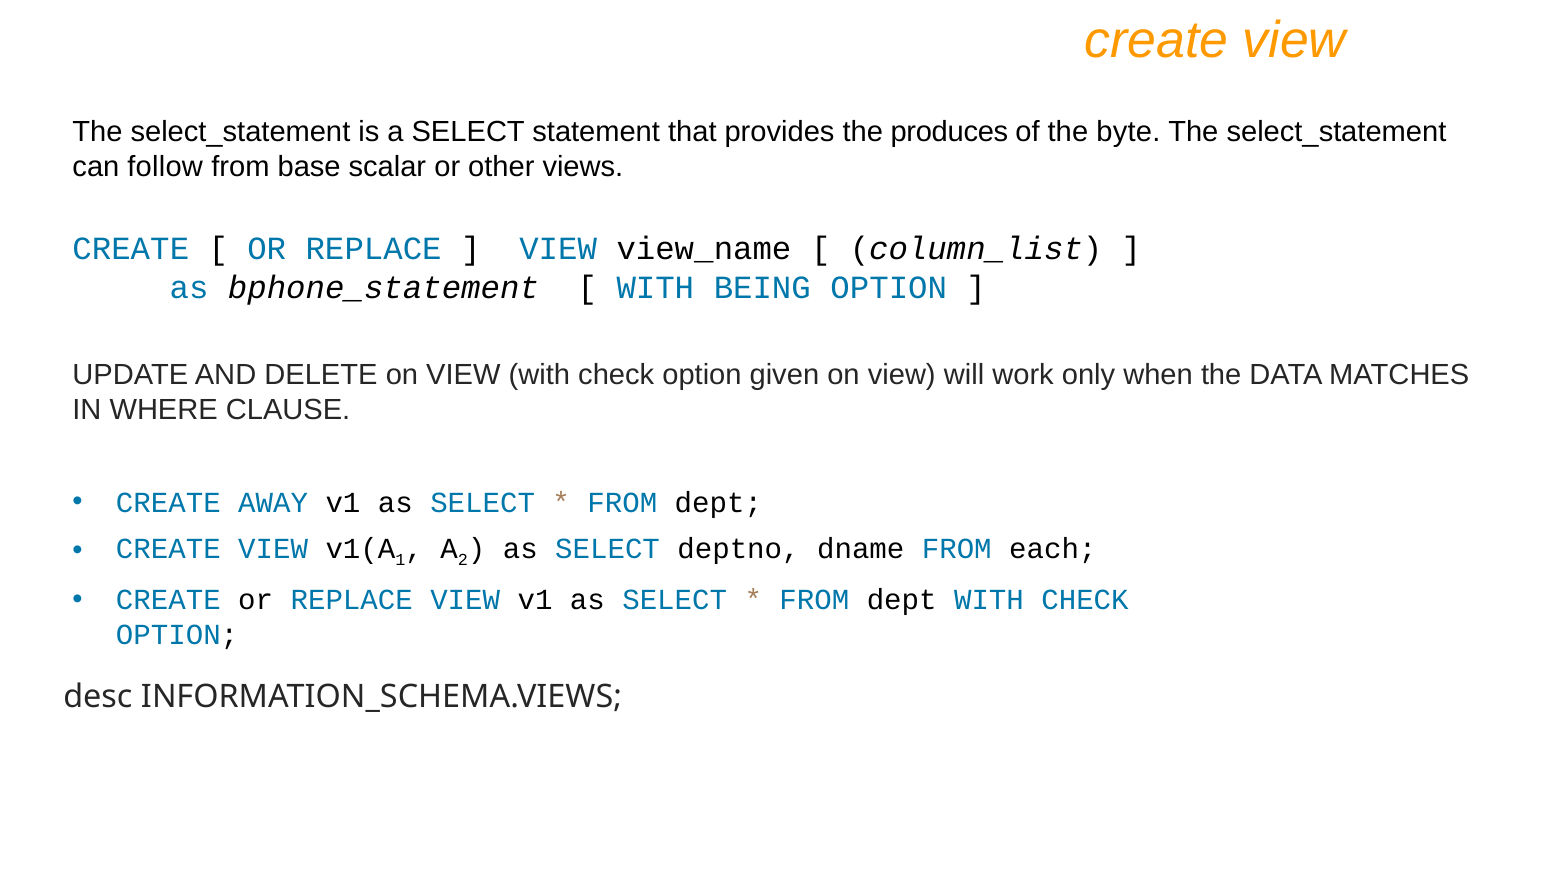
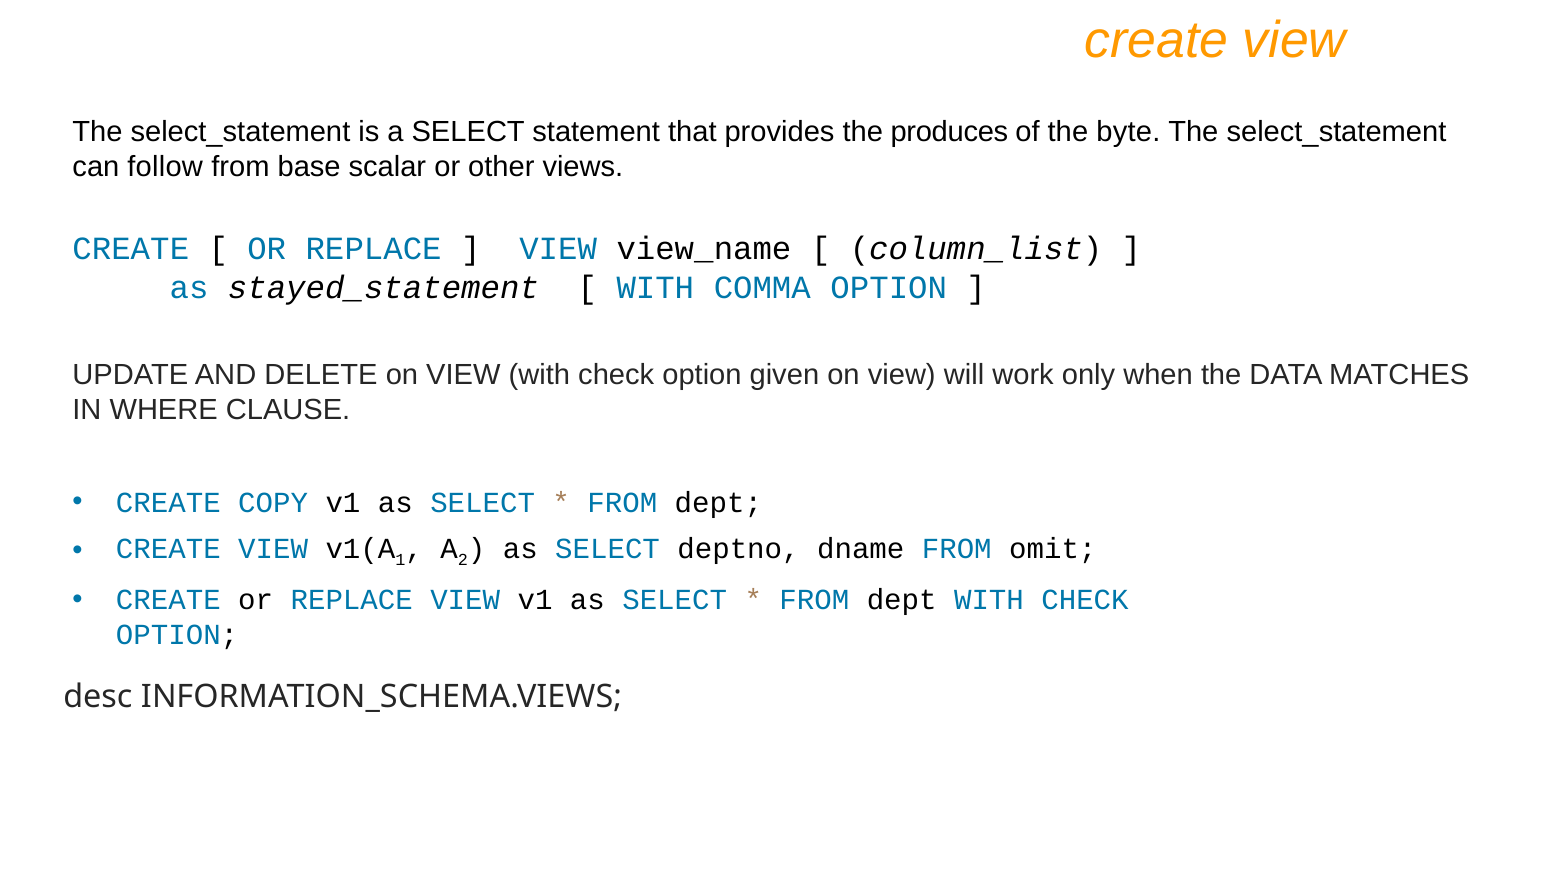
bphone_statement: bphone_statement -> stayed_statement (383, 287)
BEING: BEING -> COMMA (762, 287)
AWAY: AWAY -> COPY (273, 502)
each: each -> omit (1053, 549)
